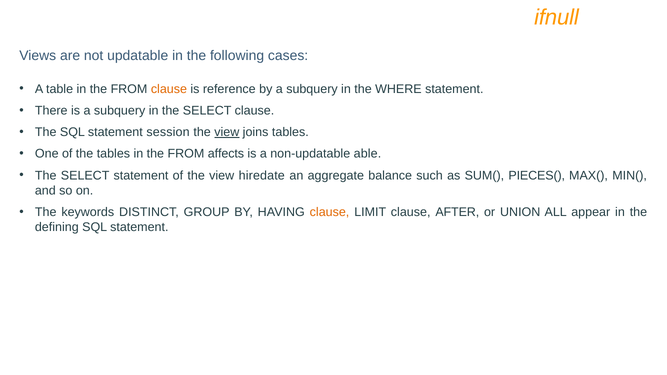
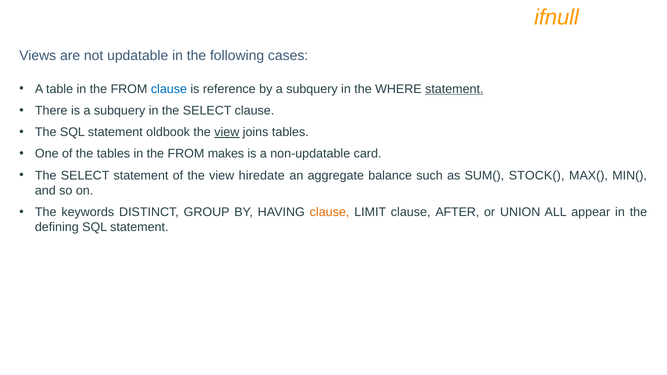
clause colour: orange -> blue (169, 89)
statement underline: none -> present (454, 89)
session: session -> oldbook (168, 132)
affects: affects -> makes (226, 154)
able: able -> card (368, 154)
PIECES(: PIECES( -> STOCK( (537, 176)
